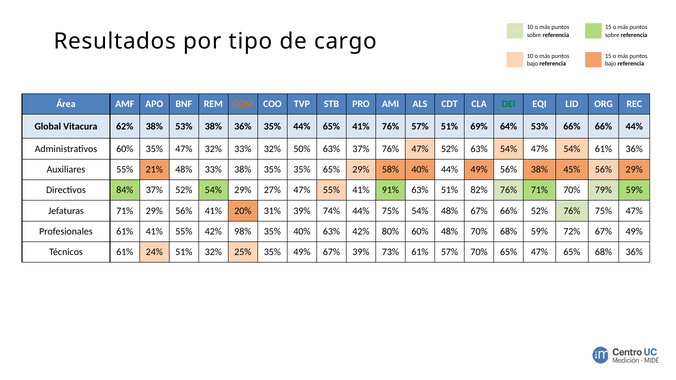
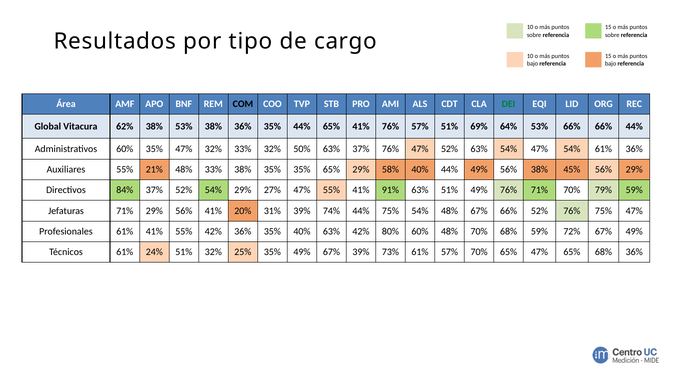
COM colour: orange -> black (243, 104)
51% 82%: 82% -> 49% (479, 190)
42% 98%: 98% -> 36% (243, 232)
